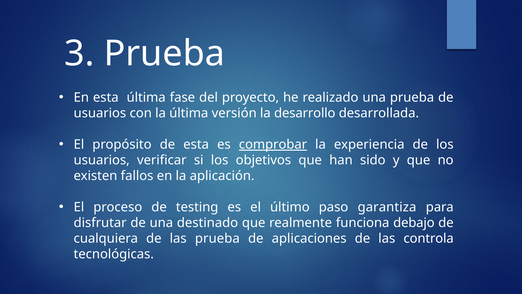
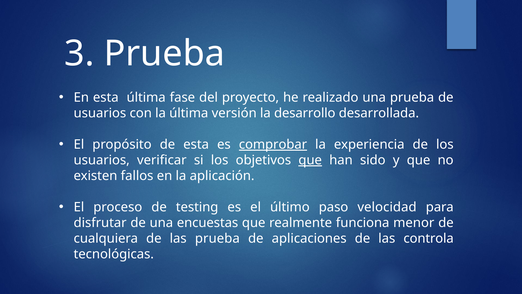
que underline: none -> present (310, 160)
garantiza: garantiza -> velocidad (387, 207)
destinado: destinado -> encuestas (208, 223)
debajo: debajo -> menor (414, 223)
